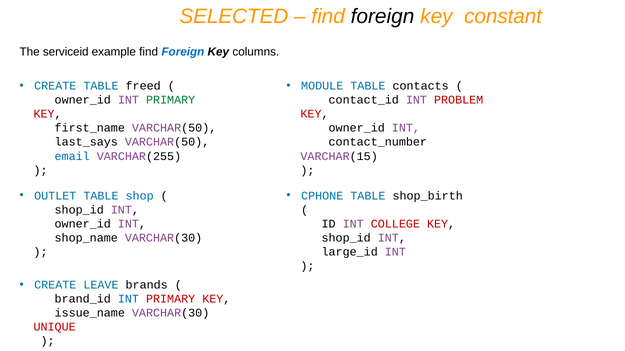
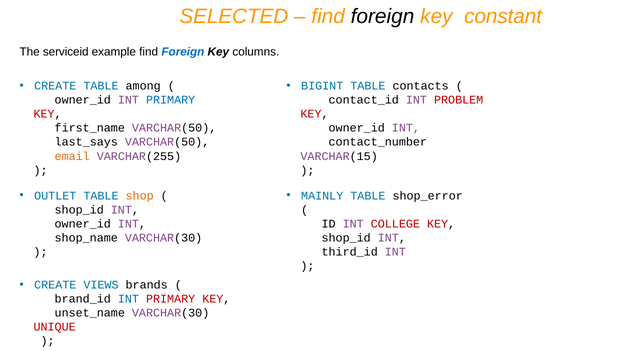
freed: freed -> among (143, 86)
MODULE: MODULE -> BIGINT (322, 86)
PRIMARY colour: green -> blue (171, 100)
email colour: blue -> orange (72, 156)
shop colour: blue -> orange (140, 196)
CPHONE: CPHONE -> MAINLY (322, 196)
shop_birth: shop_birth -> shop_error (428, 196)
large_id: large_id -> third_id (350, 252)
LEAVE: LEAVE -> VIEWS (101, 285)
issue_name: issue_name -> unset_name (90, 314)
